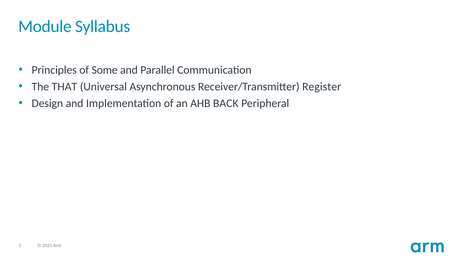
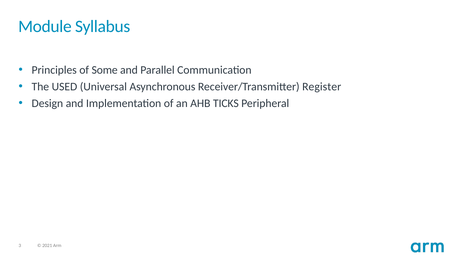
THAT: THAT -> USED (64, 87)
BACK: BACK -> TICKS (226, 103)
